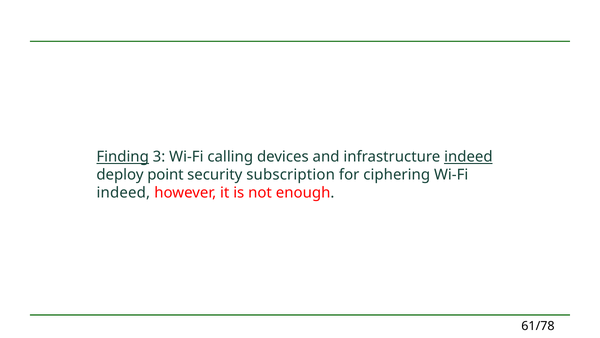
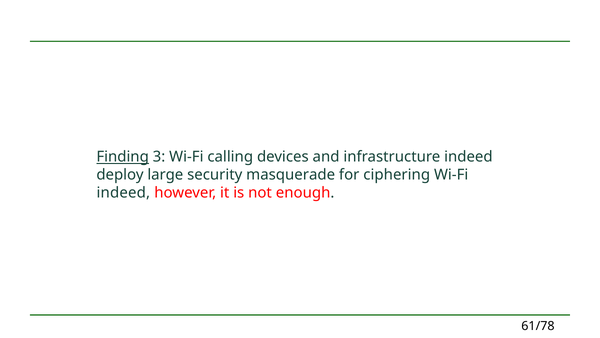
indeed underline: present -> none (468, 157)
point: point -> large (165, 175)
subscription: subscription -> masquerade (291, 175)
